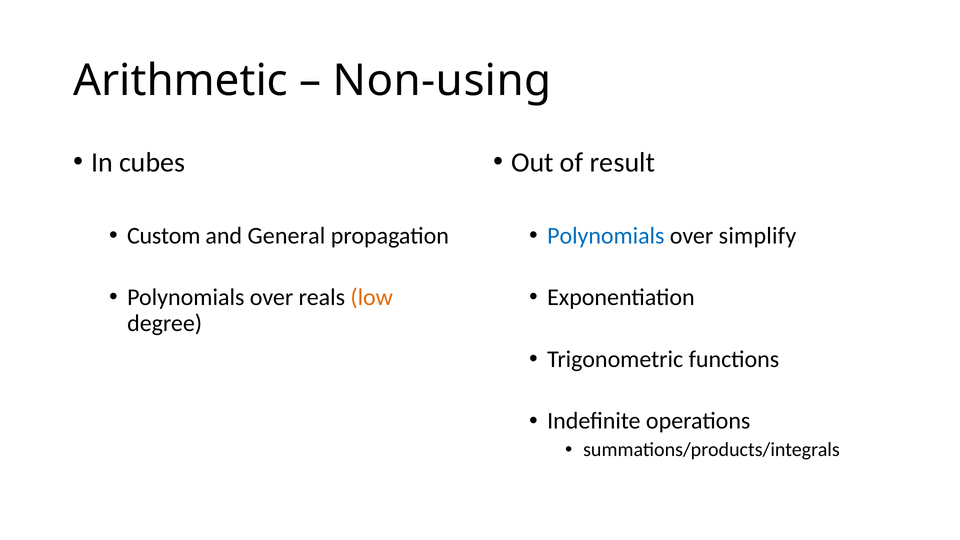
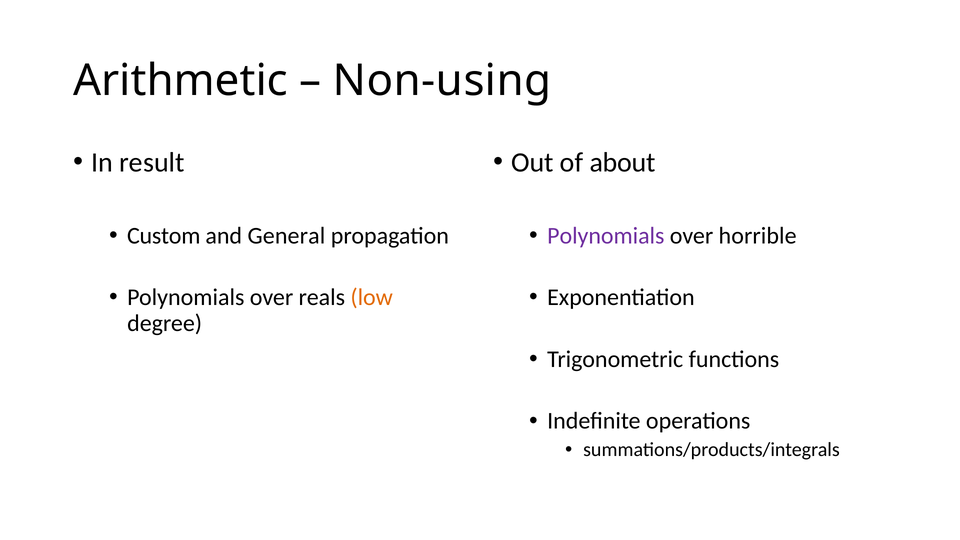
cubes: cubes -> result (152, 162)
result: result -> about (623, 162)
Polynomials colour: blue -> purple (606, 236)
simplify: simplify -> horrible (758, 236)
